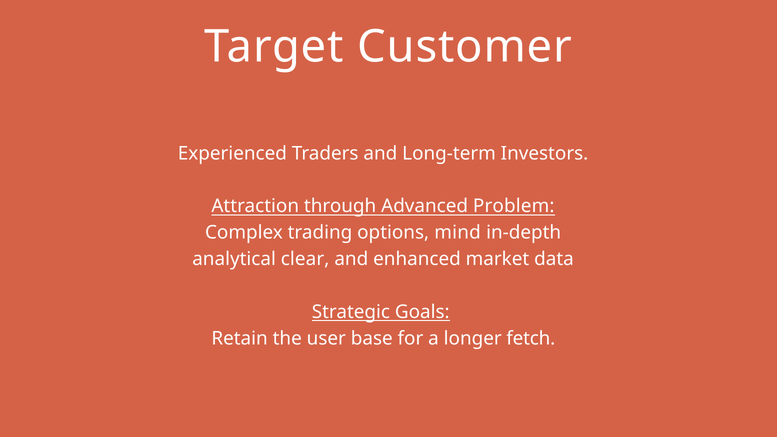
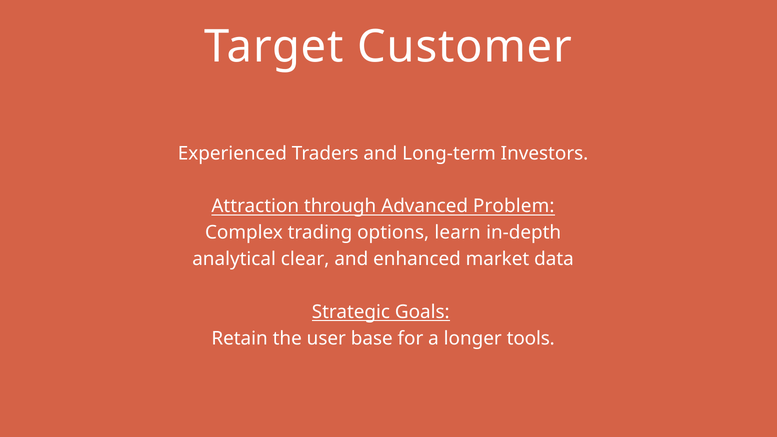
mind: mind -> learn (458, 233)
fetch: fetch -> tools (531, 338)
